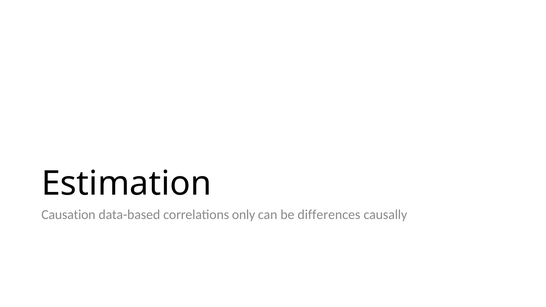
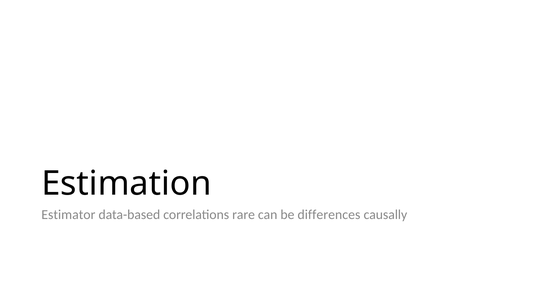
Causation: Causation -> Estimator (68, 215)
only: only -> rare (244, 215)
